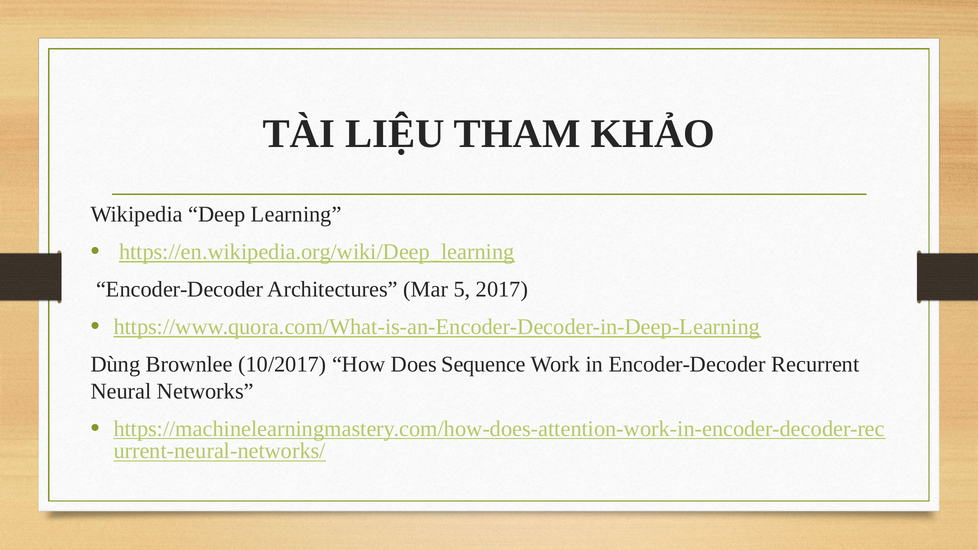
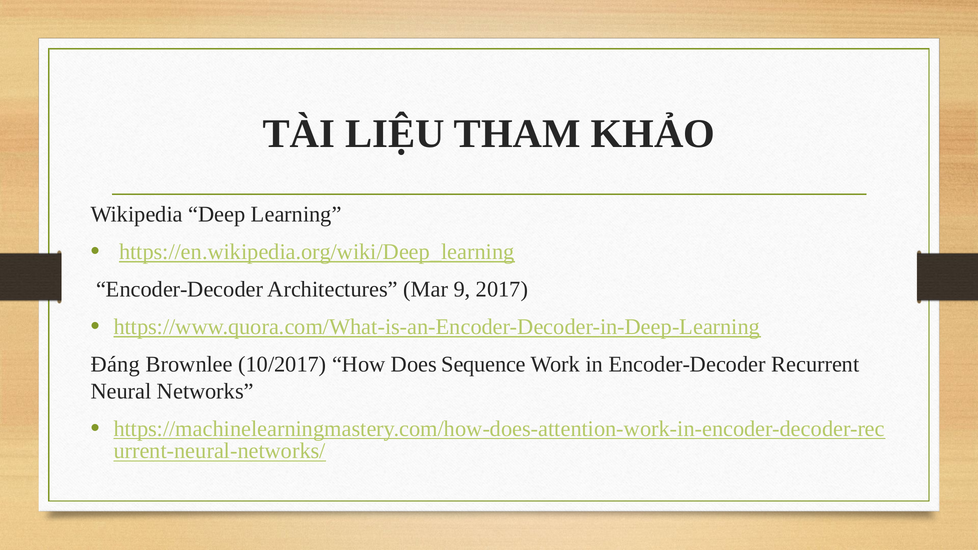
5: 5 -> 9 (462, 289)
Dùng: Dùng -> Đáng (115, 364)
